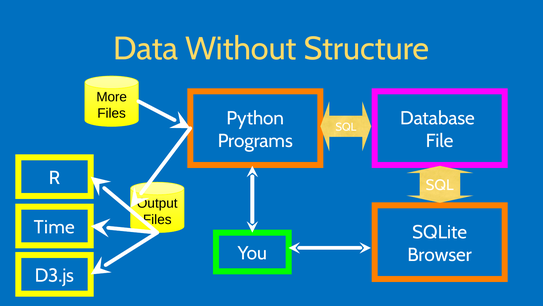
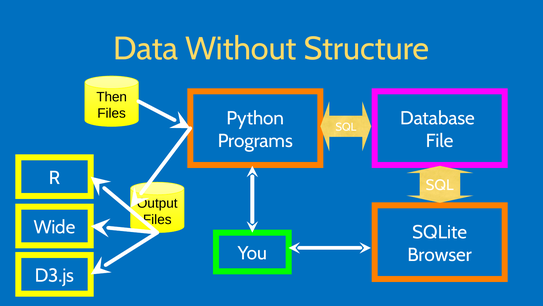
More: More -> Then (112, 97)
Time: Time -> Wide (55, 227)
